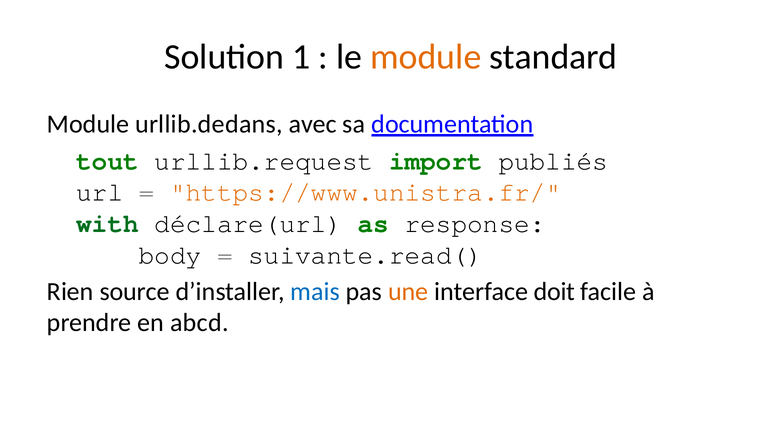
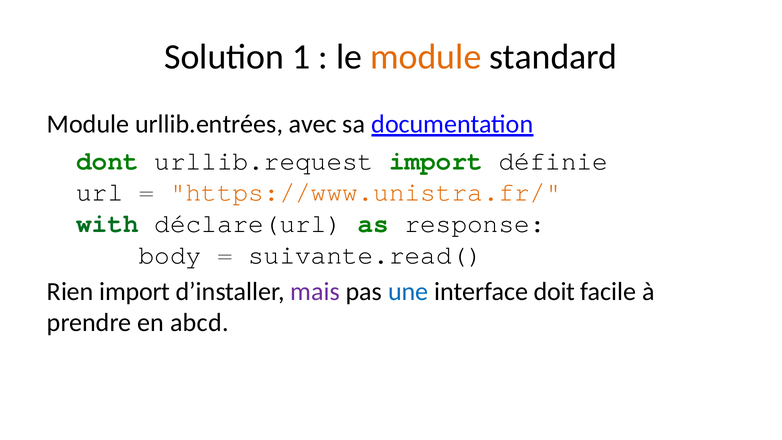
urllib.dedans: urllib.dedans -> urllib.entrées (209, 124)
tout: tout -> dont (108, 161)
publiés: publiés -> définie (553, 161)
Rien source: source -> import (135, 291)
mais colour: blue -> purple (315, 291)
une colour: orange -> blue (408, 291)
